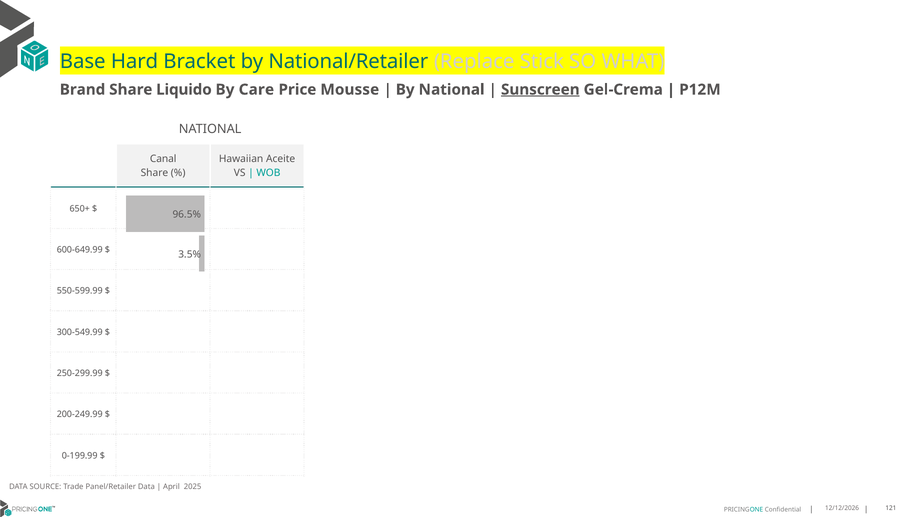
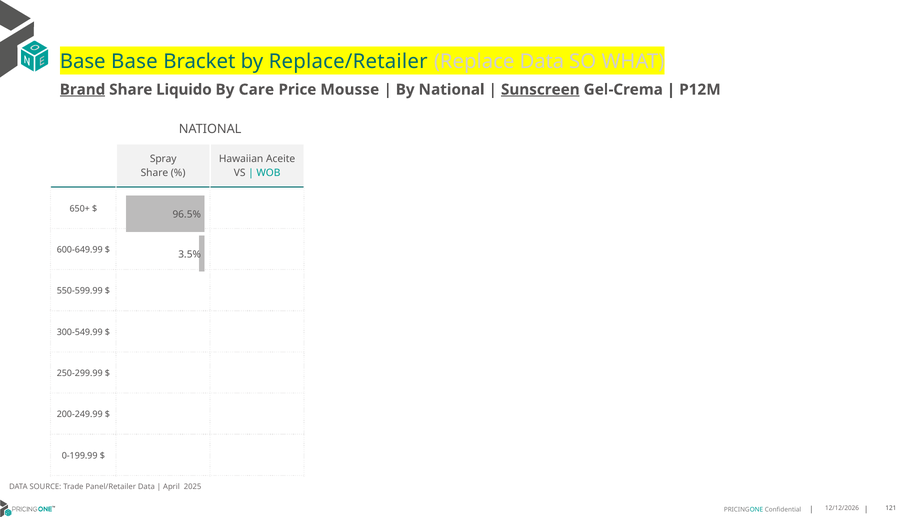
Base Hard: Hard -> Base (134, 62)
National/Retailer: National/Retailer -> Replace/Retailer (348, 62)
Replace Stick: Stick -> Data (542, 62)
Brand underline: none -> present (83, 90)
Canal: Canal -> Spray (163, 159)
